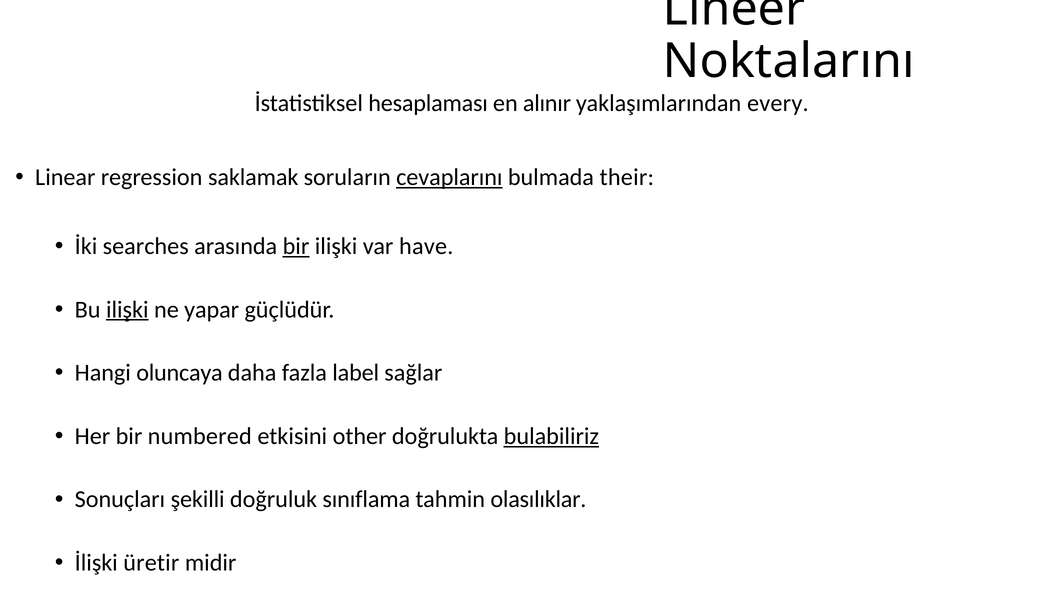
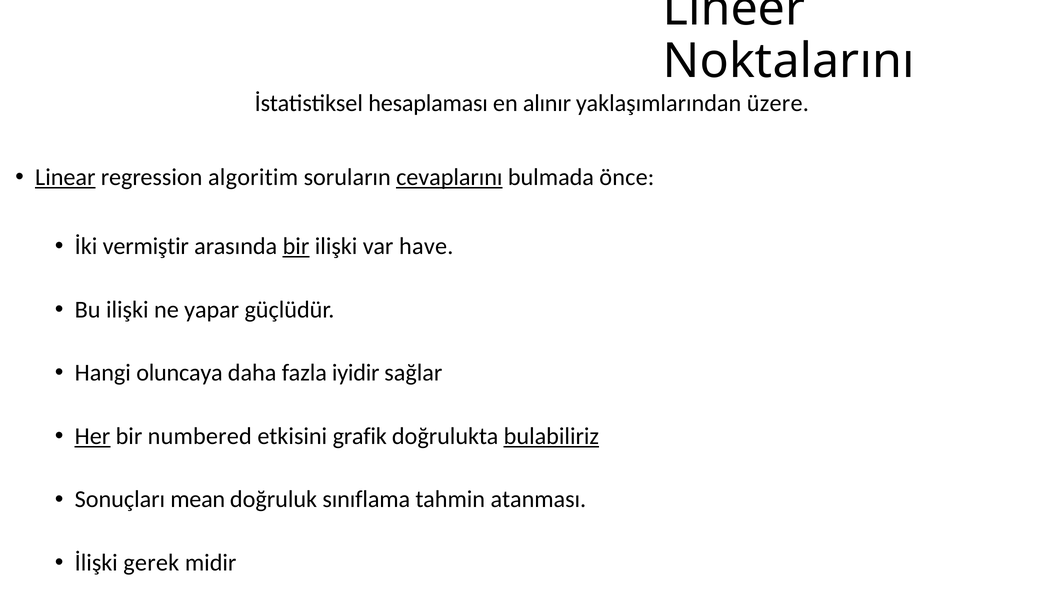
every: every -> üzere (778, 103)
Linear underline: none -> present (65, 177)
saklamak: saklamak -> algoritim (253, 177)
their: their -> önce (627, 177)
searches: searches -> vermiştir (146, 246)
ilişki underline: present -> none (127, 309)
label: label -> iyidir (356, 373)
Her underline: none -> present (93, 436)
other: other -> grafik (360, 436)
şekilli: şekilli -> mean (198, 499)
olasılıklar: olasılıklar -> atanması (538, 499)
üretir: üretir -> gerek (151, 562)
